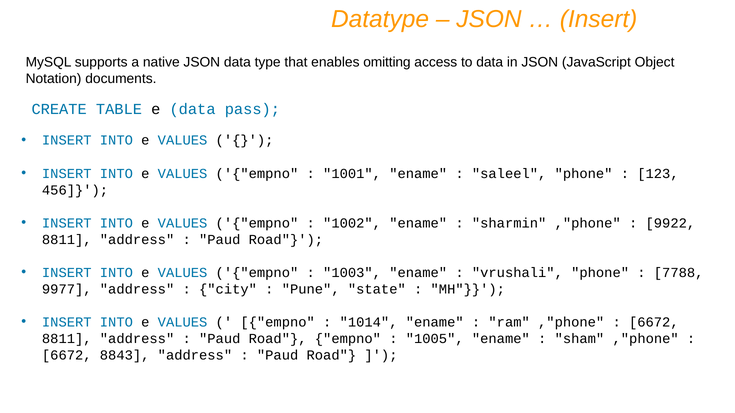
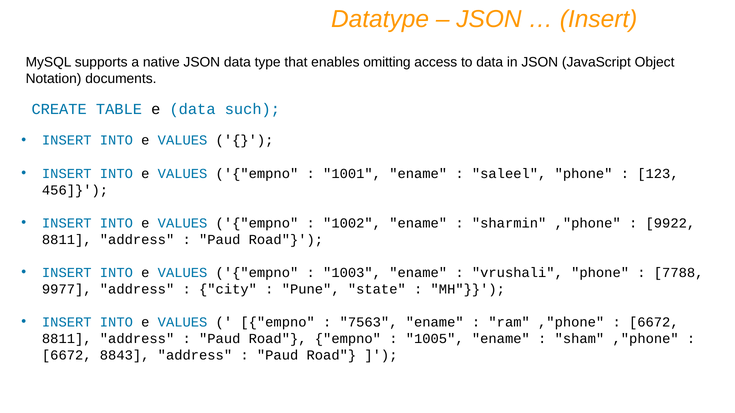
pass: pass -> such (252, 109)
1014: 1014 -> 7563 (369, 323)
